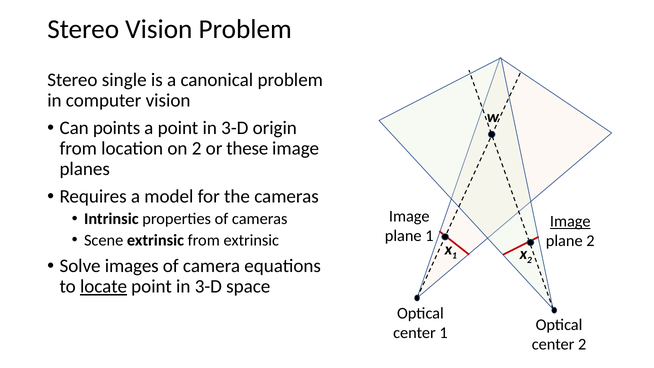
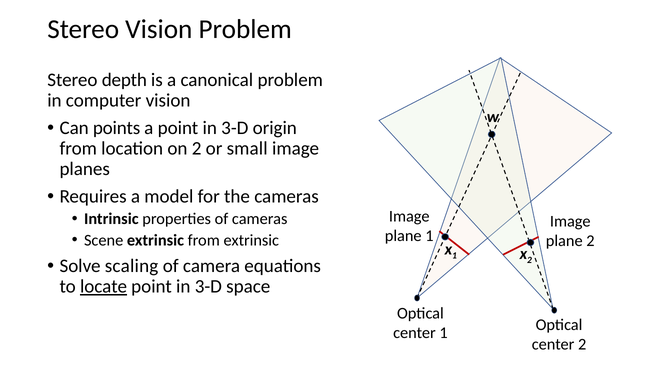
single: single -> depth (124, 80)
these: these -> small (247, 148)
Image underline: present -> none (570, 221)
images: images -> scaling (132, 266)
